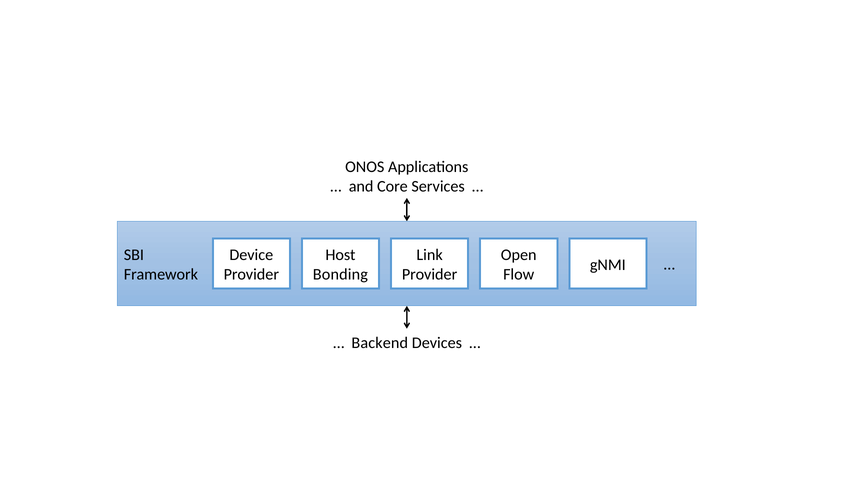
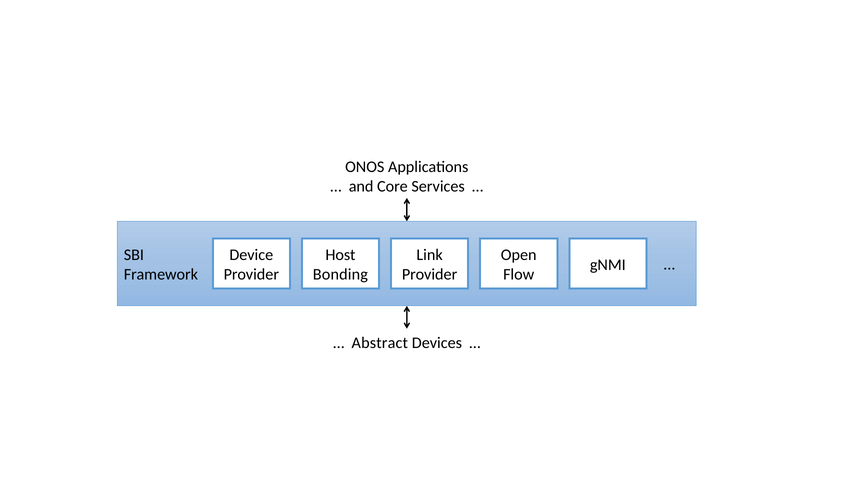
Backend: Backend -> Abstract (380, 342)
